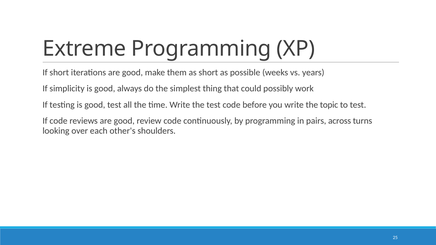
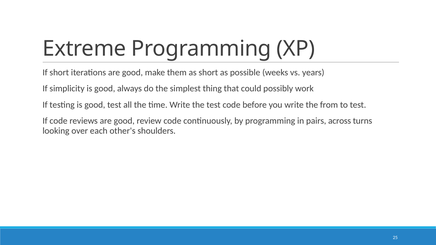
topic: topic -> from (329, 105)
